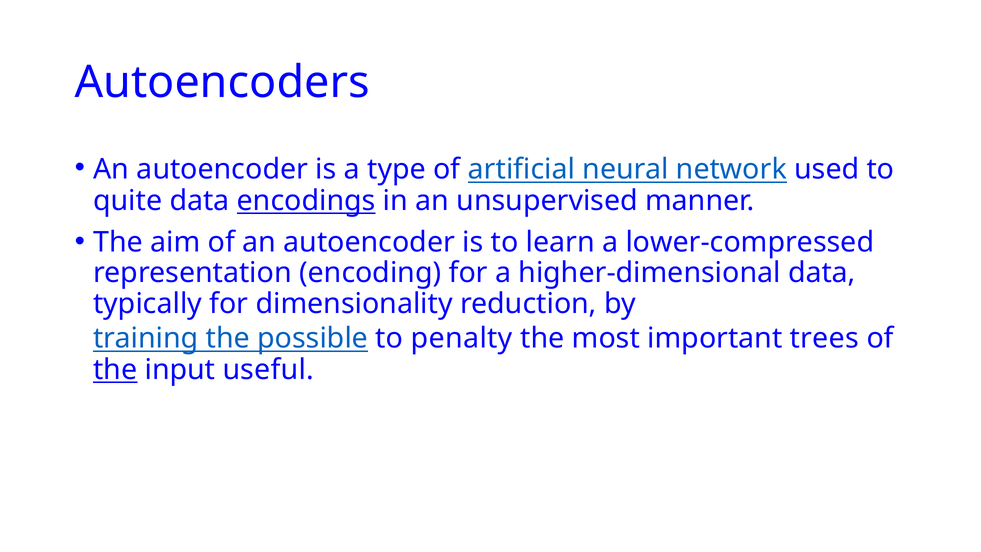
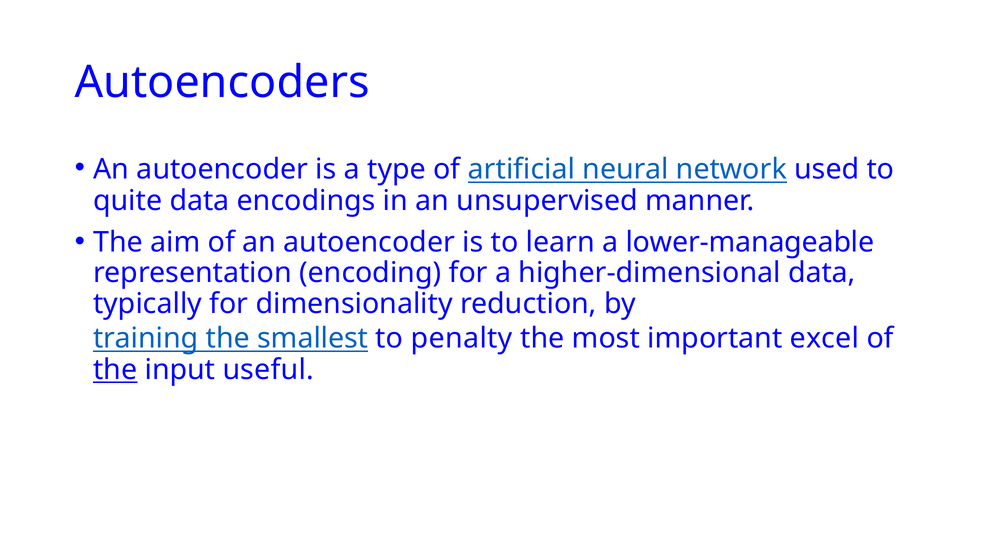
encodings underline: present -> none (306, 201)
lower-compressed: lower-compressed -> lower-manageable (750, 242)
possible: possible -> smallest (313, 338)
trees: trees -> excel (824, 338)
